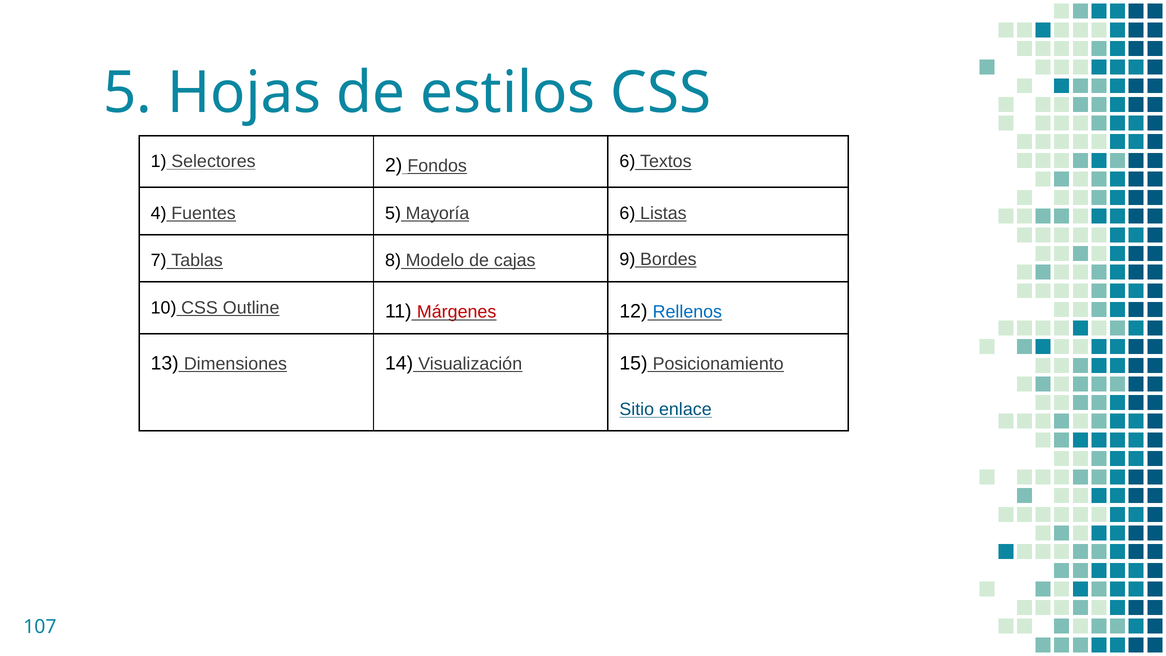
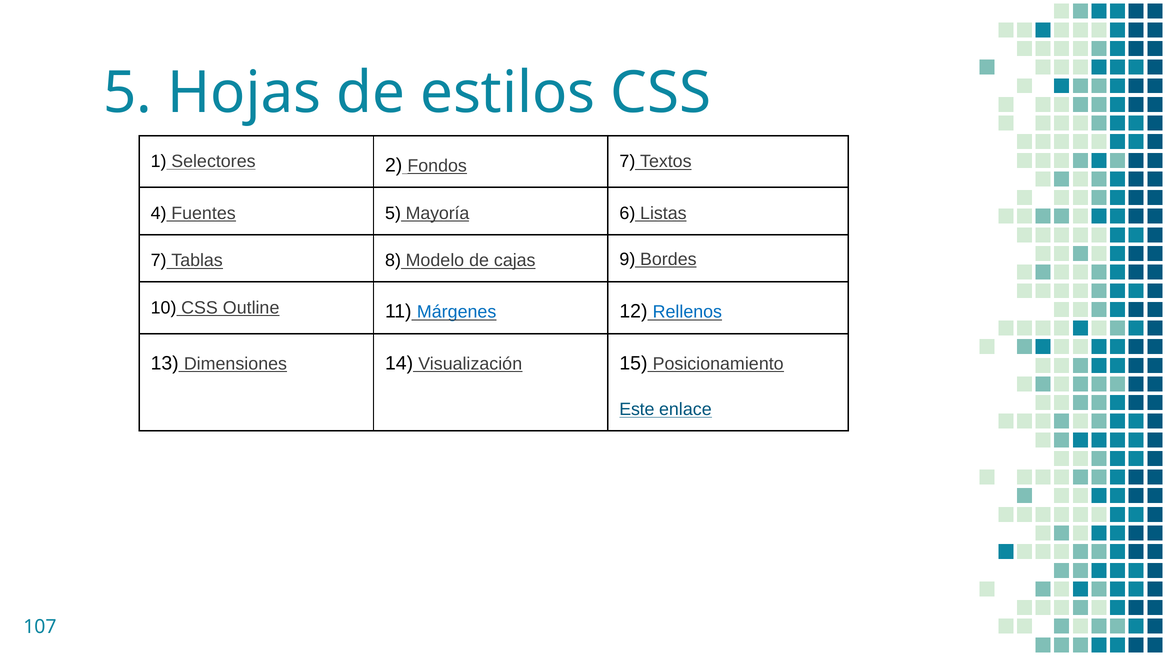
Fondos 6: 6 -> 7 (627, 162)
Márgenes colour: red -> blue (457, 312)
Sitio: Sitio -> Este (637, 409)
